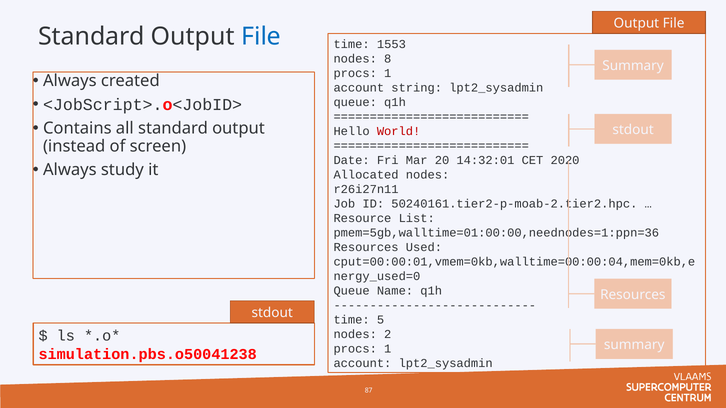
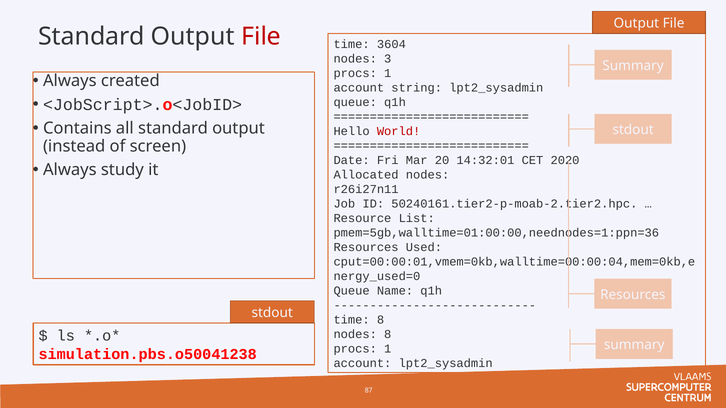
File colour: blue -> red (261, 37)
1553: 1553 -> 3604 (391, 44)
8: 8 -> 3 (388, 59)
time 5: 5 -> 8 (381, 320)
nodes 2: 2 -> 8 (388, 335)
